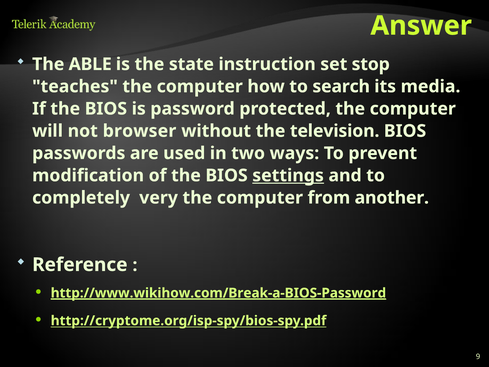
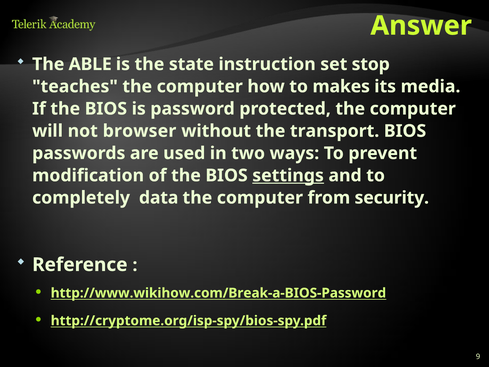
search: search -> makes (341, 86)
television: television -> transport (335, 131)
very: very -> data (159, 198)
another: another -> security (392, 198)
http://www.wikihow.com/Break-a-BIOS-Password underline: present -> none (218, 293)
